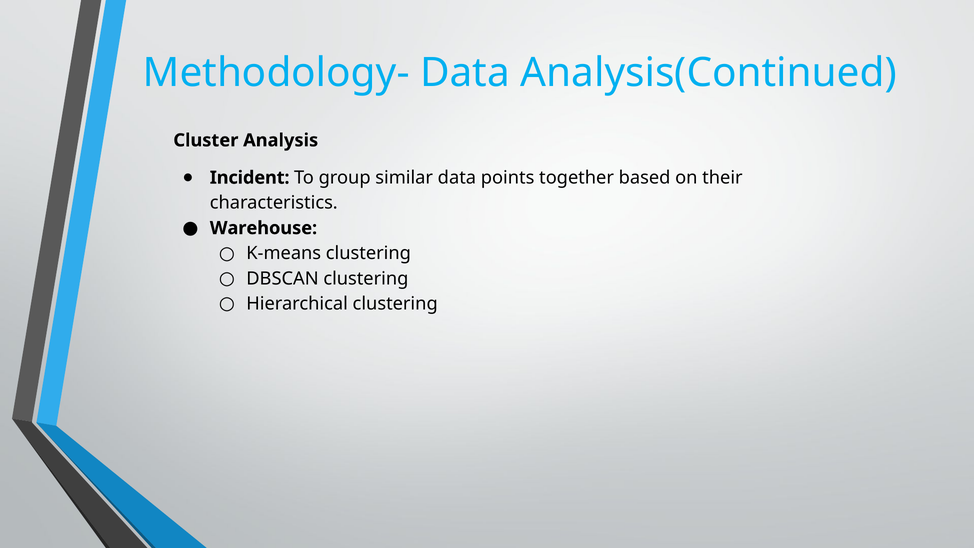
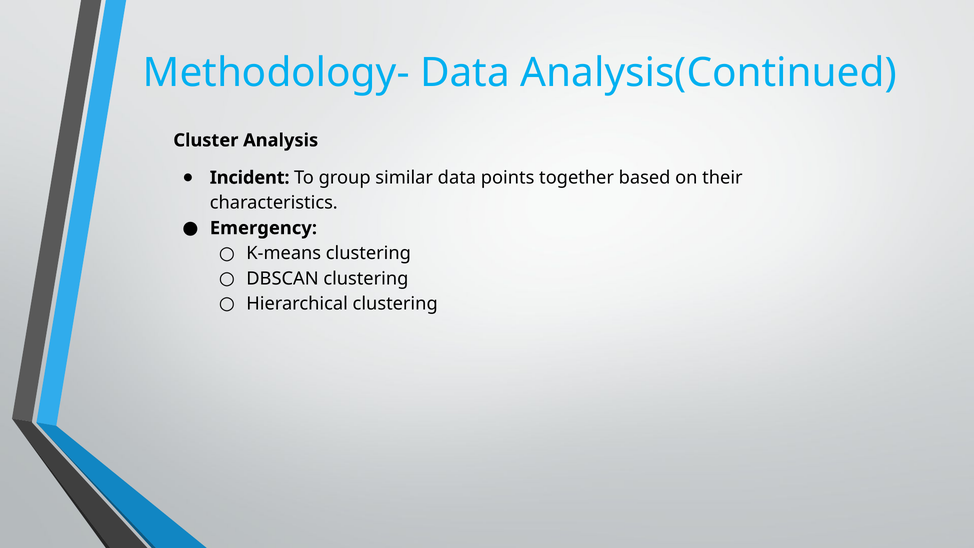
Warehouse: Warehouse -> Emergency (263, 228)
